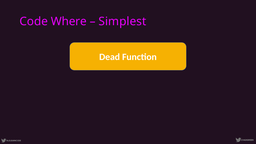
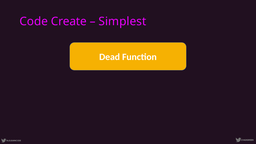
Where: Where -> Create (69, 22)
